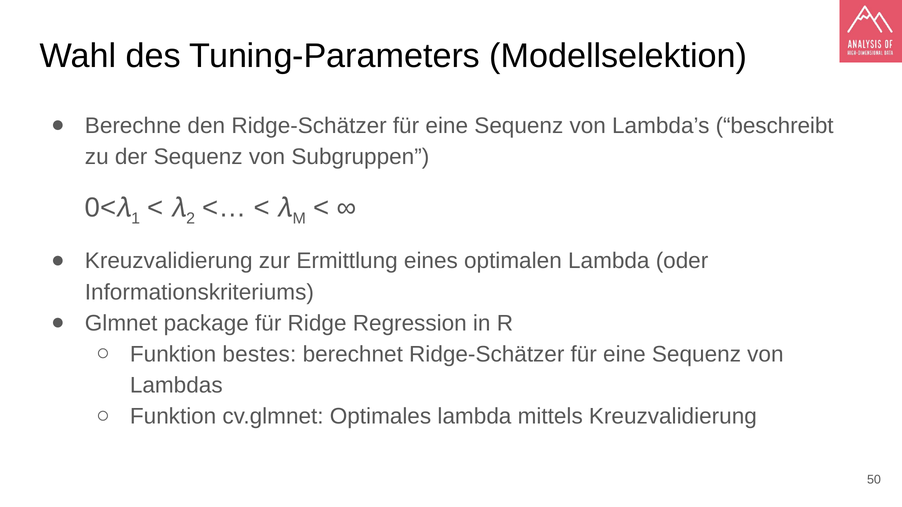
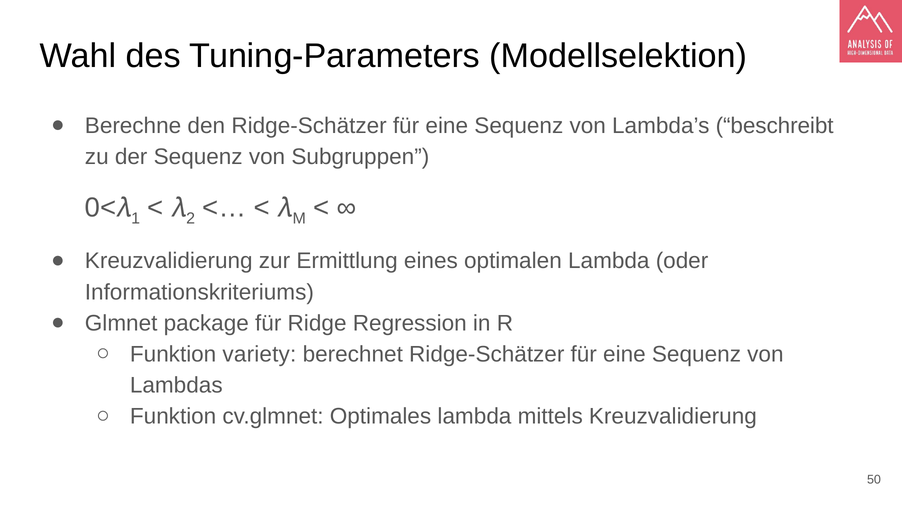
bestes: bestes -> variety (259, 355)
